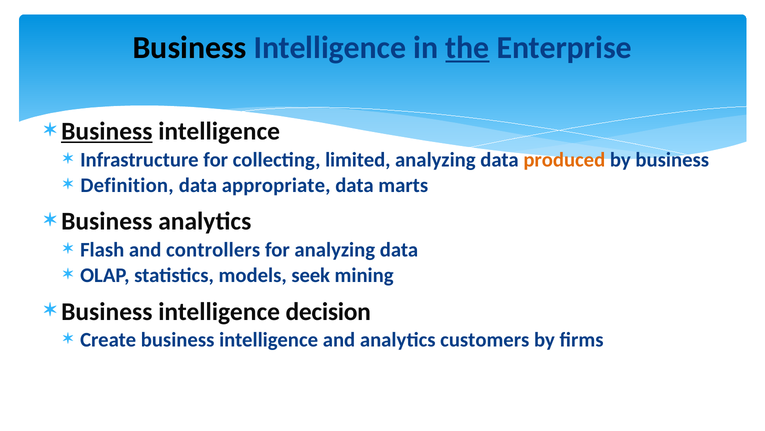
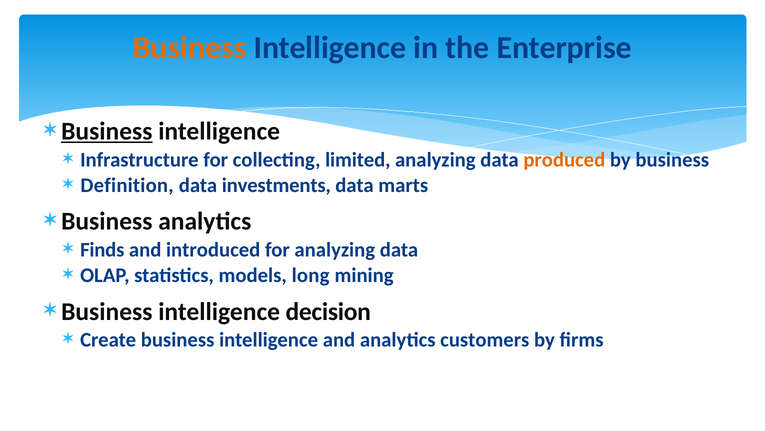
Business colour: black -> orange (190, 47)
the underline: present -> none (467, 47)
appropriate: appropriate -> investments (276, 185)
Flash: Flash -> Finds (102, 249)
controllers: controllers -> introduced (213, 249)
seek: seek -> long (311, 275)
